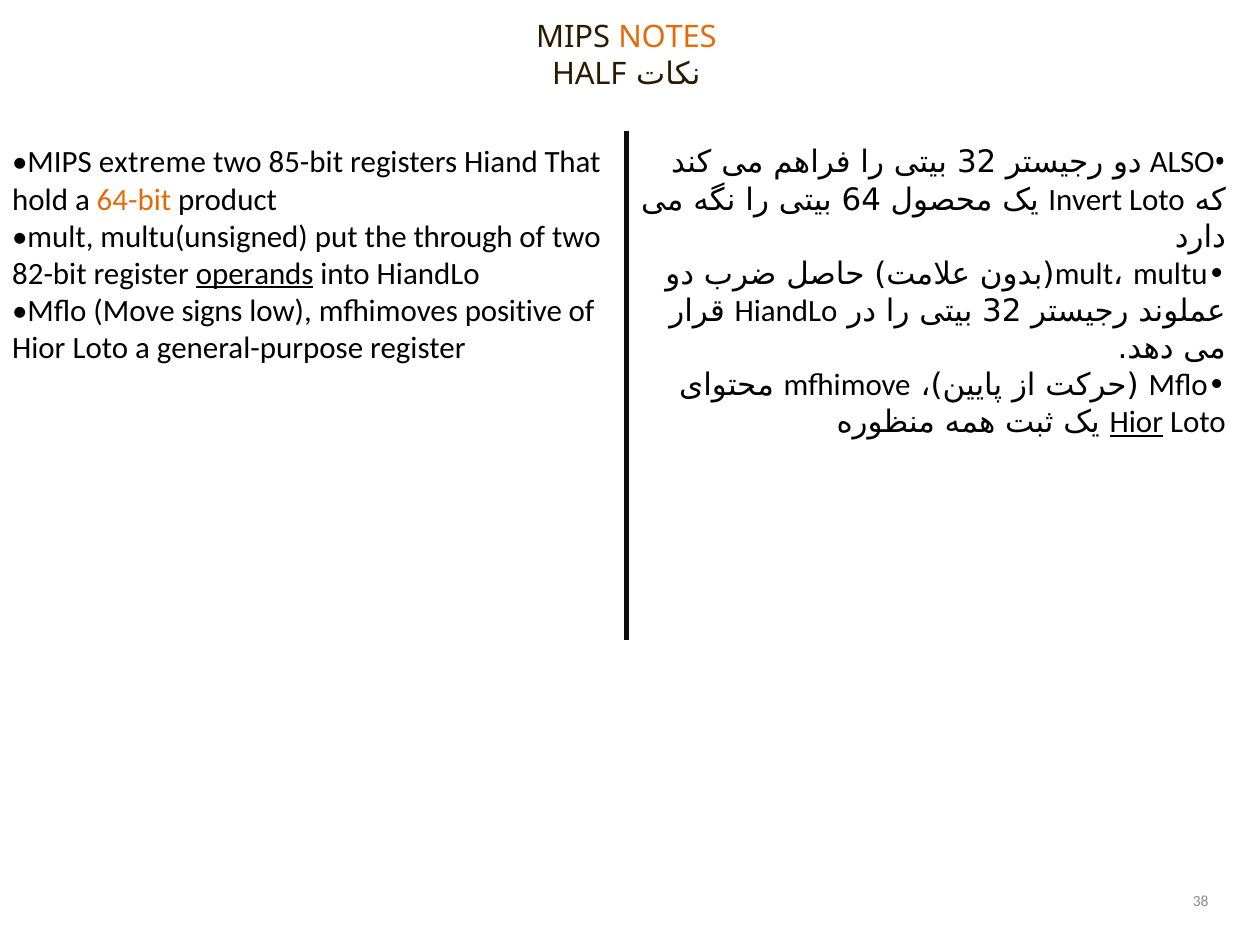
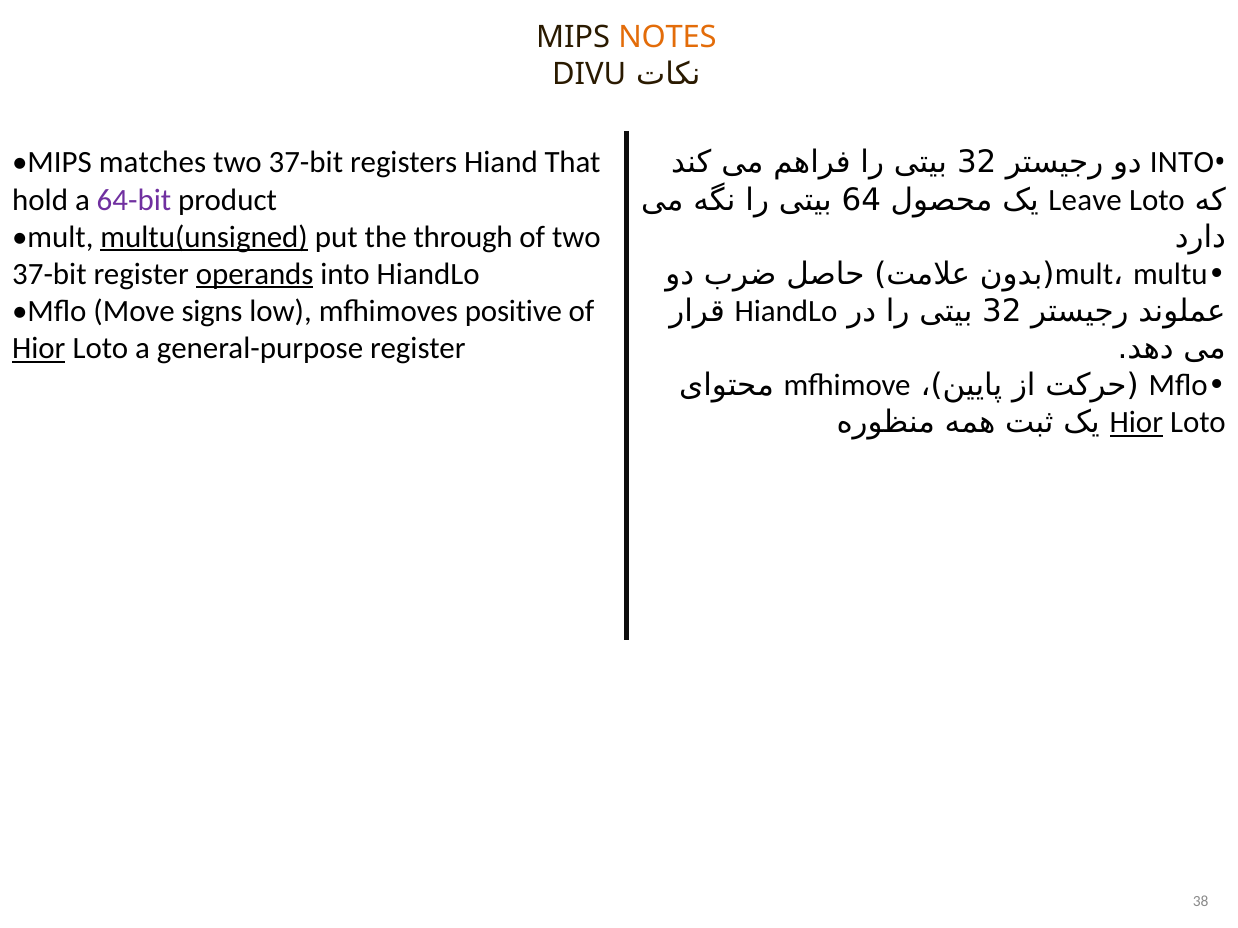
HALF: HALF -> DIVU (589, 74)
extreme: extreme -> matches (152, 163)
85-bit: 85-bit -> 37-bit (306, 163)
ALSO: ALSO -> INTO (1182, 163)
64-bit colour: orange -> purple (134, 200)
Invert: Invert -> Leave (1085, 200)
multu(unsigned underline: none -> present (204, 237)
82-bit: 82-bit -> 37-bit (49, 274)
Hior underline: none -> present (39, 348)
